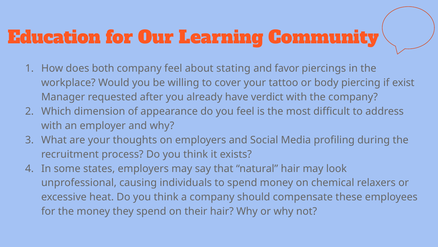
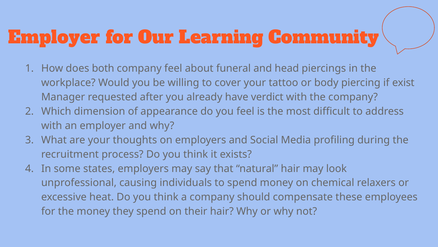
Education: Education -> Employer (54, 38)
stating: stating -> funeral (234, 68)
favor: favor -> head (287, 68)
